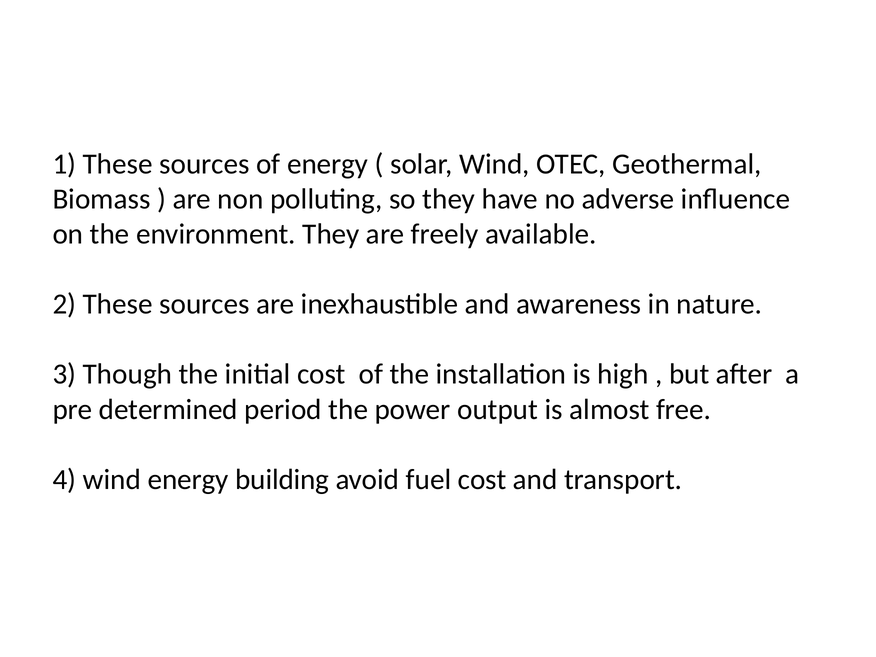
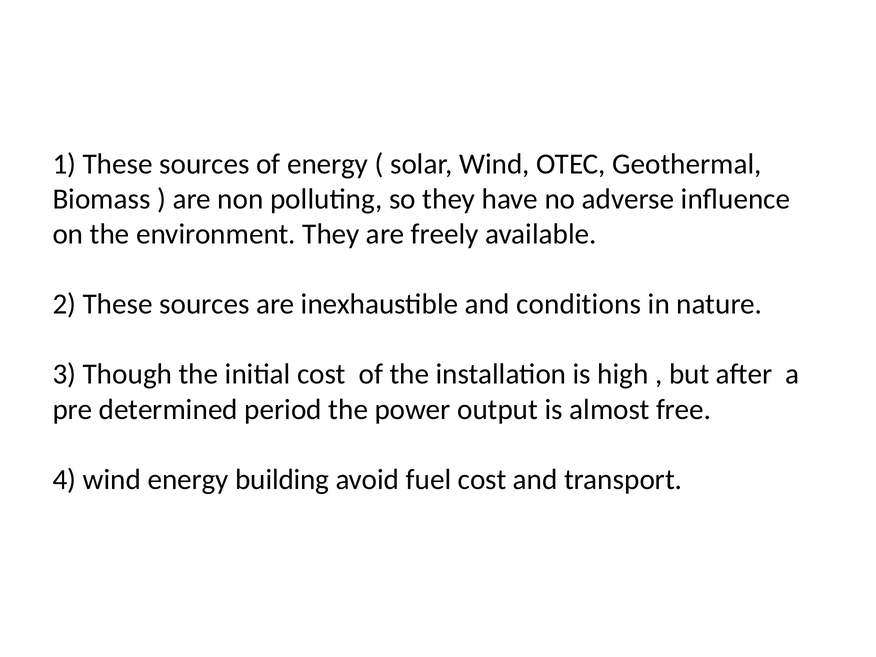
awareness: awareness -> conditions (579, 304)
